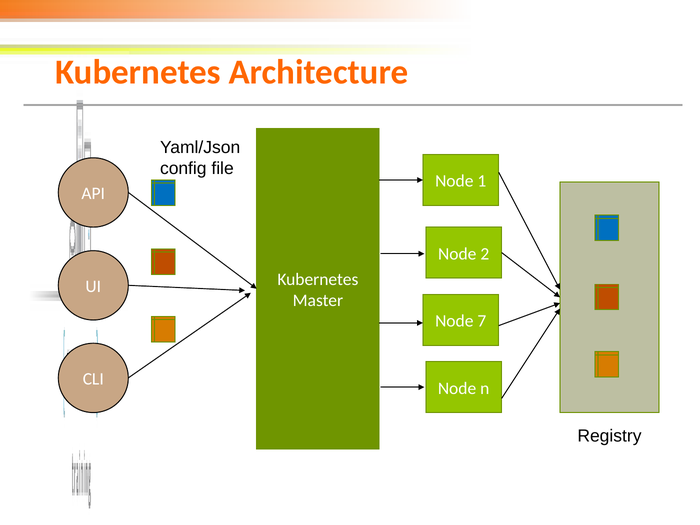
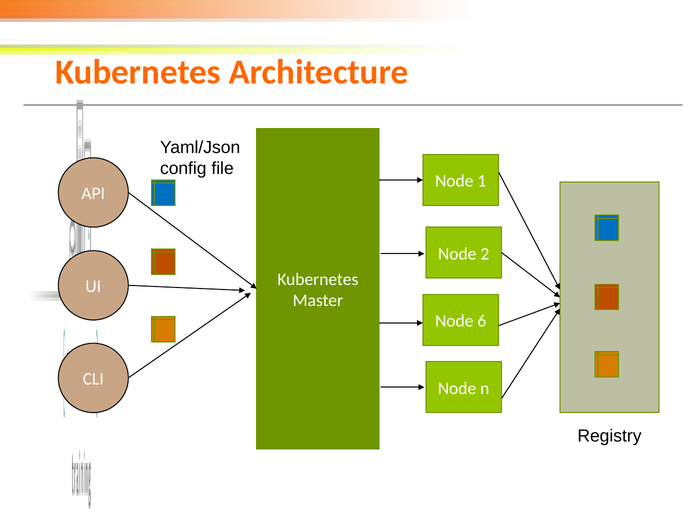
7: 7 -> 6 (482, 321)
